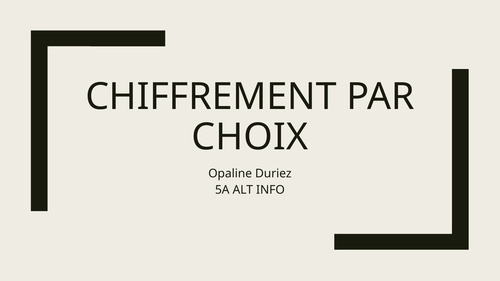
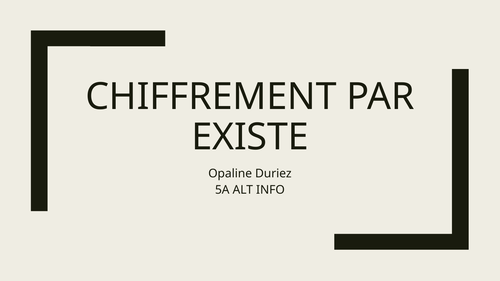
CHOIX: CHOIX -> EXISTE (250, 137)
